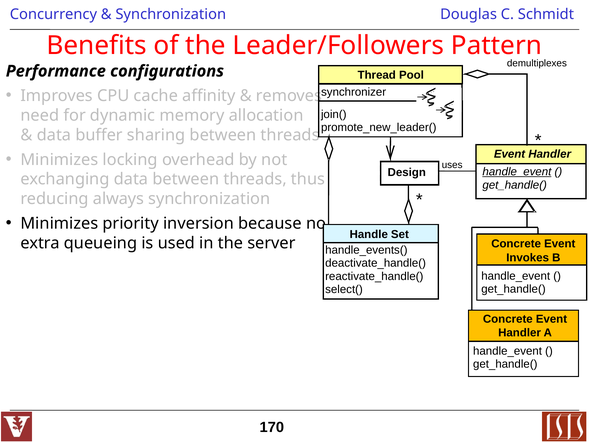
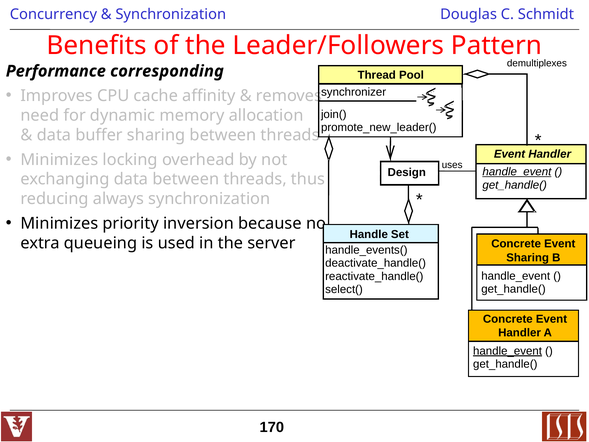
configurations: configurations -> corresponding (167, 71)
Invokes: Invokes -> Sharing (528, 257)
handle_event underline: none -> present (508, 351)
